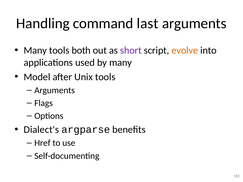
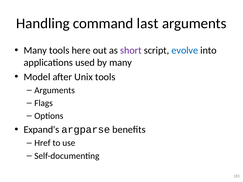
both: both -> here (81, 51)
evolve colour: orange -> blue (185, 51)
Dialect's: Dialect's -> Expand's (41, 130)
